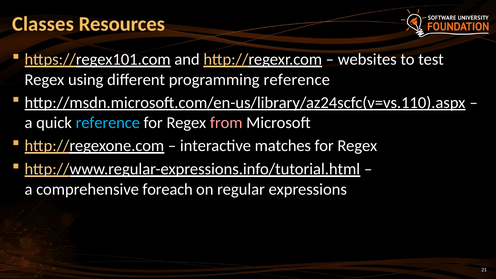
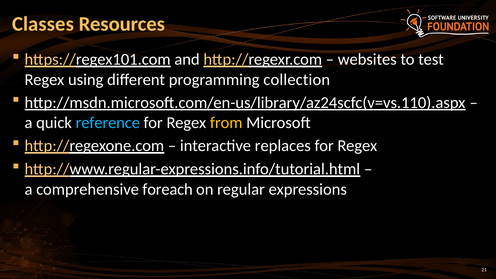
programming reference: reference -> collection (297, 80)
from colour: pink -> yellow (226, 123)
matches: matches -> replaces (283, 146)
